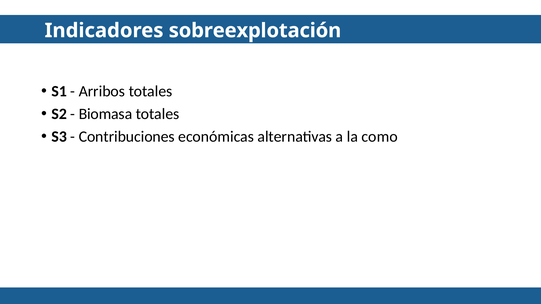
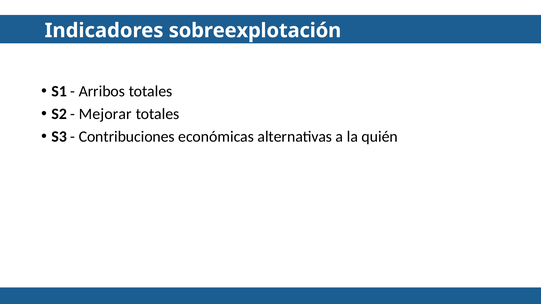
Biomasa: Biomasa -> Mejorar (105, 114)
como: como -> quién (380, 137)
